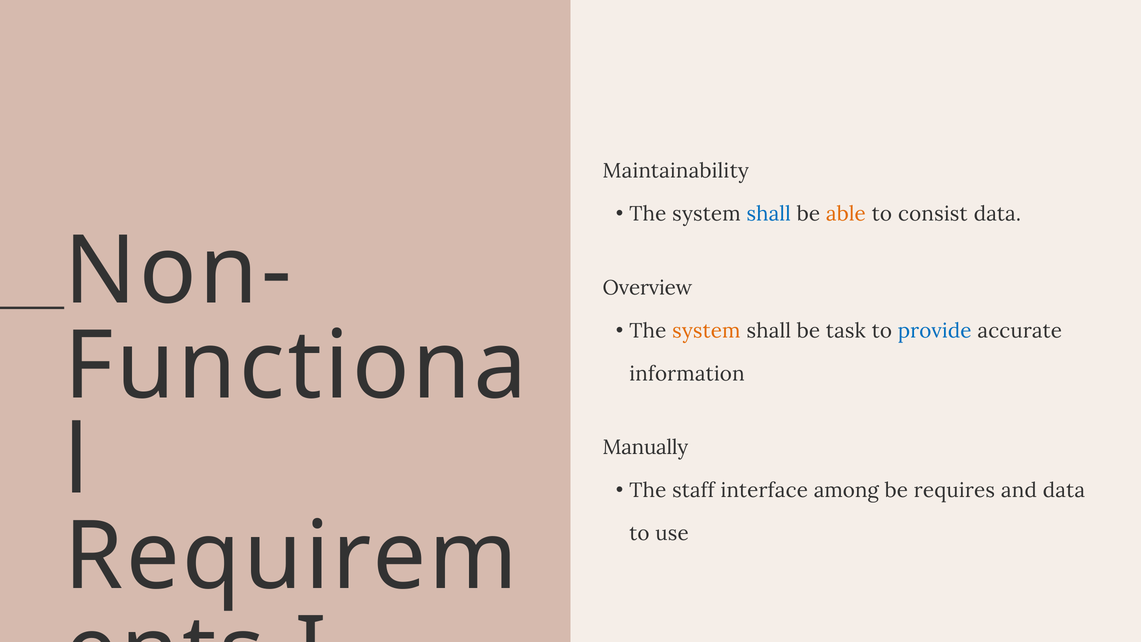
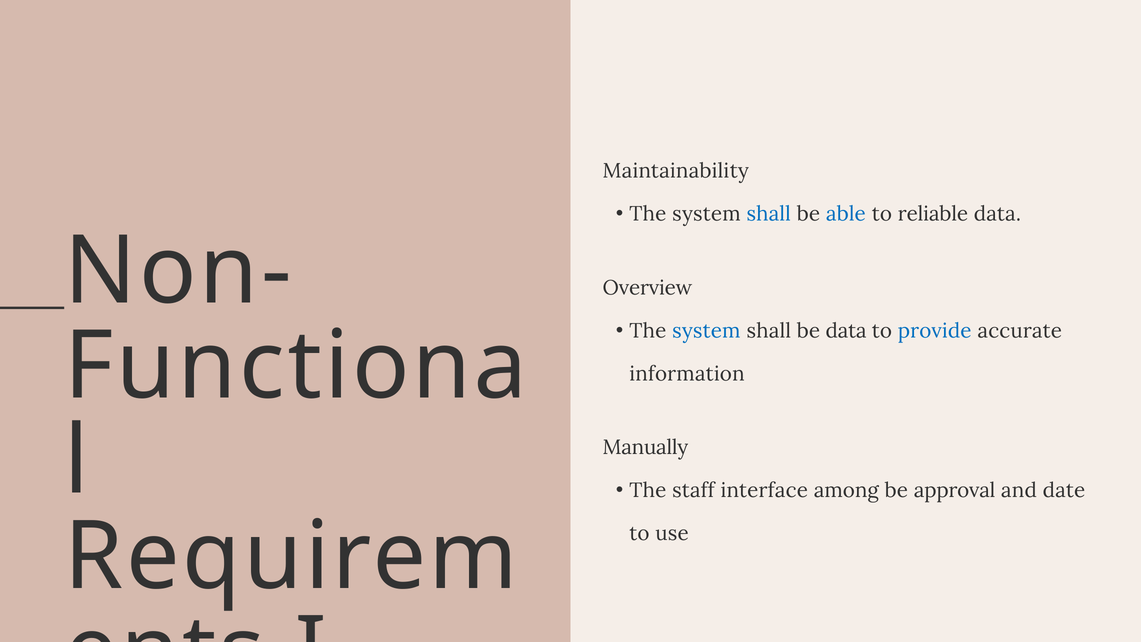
able colour: orange -> blue (846, 214)
consist: consist -> reliable (933, 214)
system colour: orange -> blue (706, 331)
be task: task -> data (846, 331)
requires: requires -> approval (955, 490)
and data: data -> date (1064, 490)
